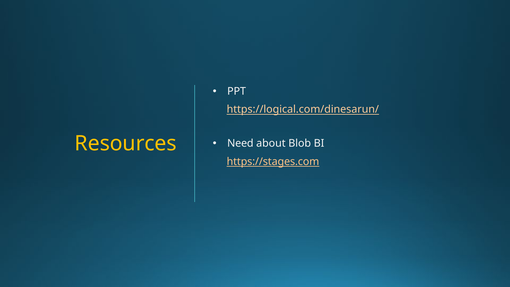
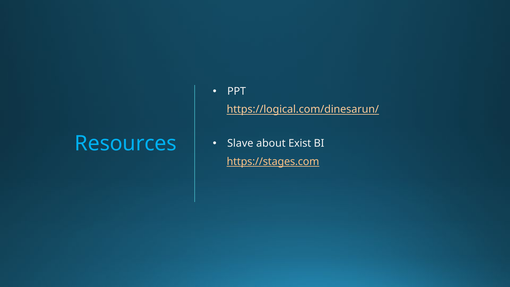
Resources colour: yellow -> light blue (126, 143)
Need: Need -> Slave (240, 143)
Blob: Blob -> Exist (300, 143)
